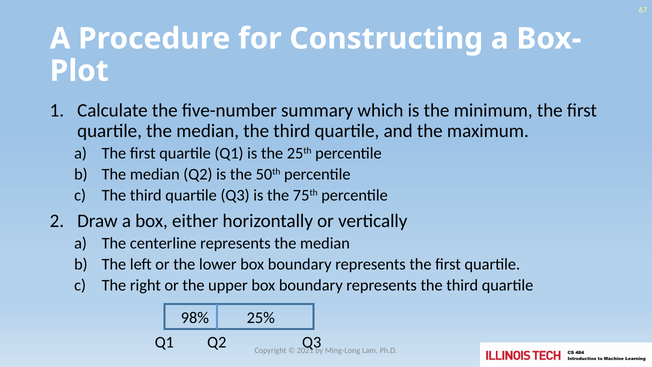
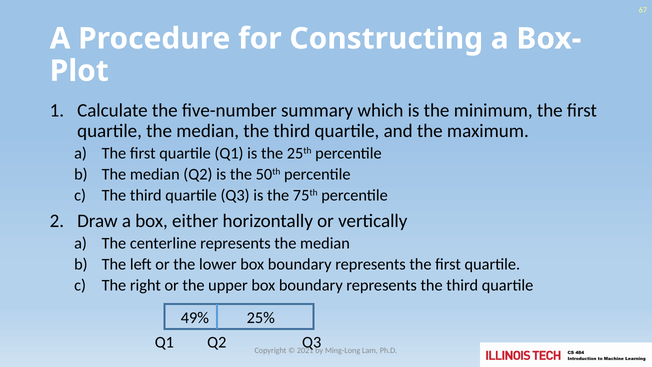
98%: 98% -> 49% (195, 318)
